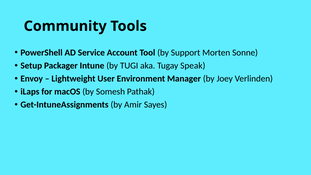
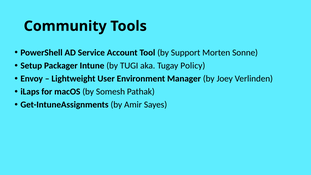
Speak: Speak -> Policy (193, 66)
